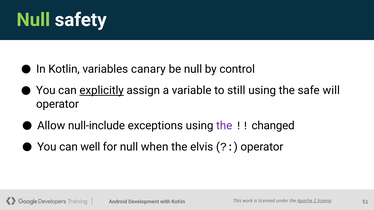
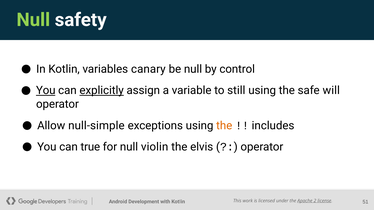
You underline: none -> present (46, 91)
null-include: null-include -> null-simple (96, 126)
the colour: purple -> orange (224, 126)
changed: changed -> includes (273, 126)
well: well -> true (90, 147)
when: when -> violin (155, 147)
